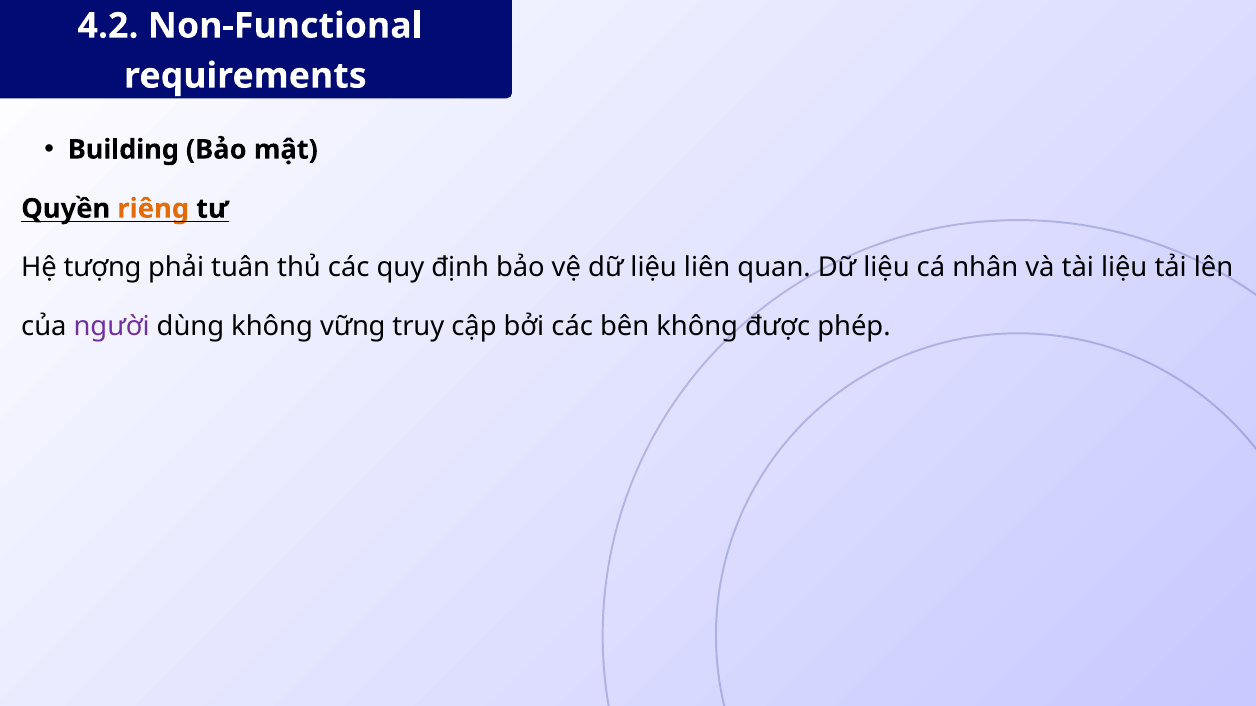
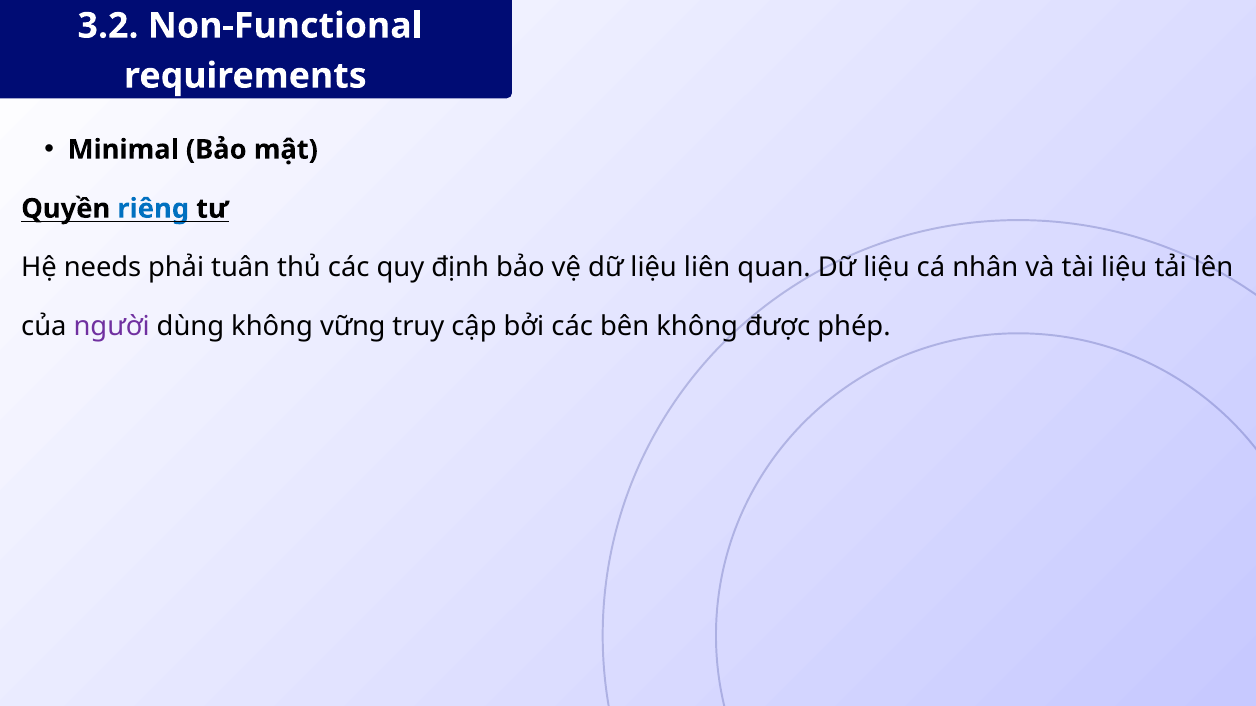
4.2: 4.2 -> 3.2 (108, 26)
Building: Building -> Minimal (123, 150)
riêng colour: orange -> blue (153, 209)
tượng: tượng -> needs (103, 268)
